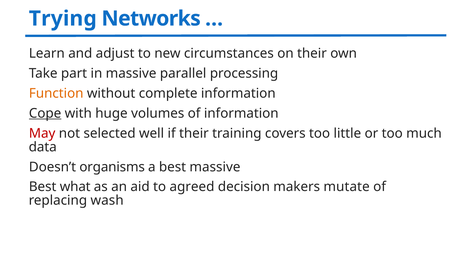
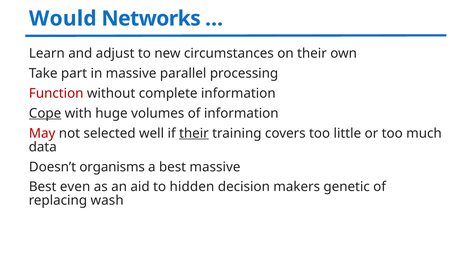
Trying: Trying -> Would (63, 19)
Function colour: orange -> red (56, 93)
their underline: none -> present (194, 133)
what: what -> even (75, 187)
agreed: agreed -> hidden (192, 187)
mutate: mutate -> genetic (347, 187)
